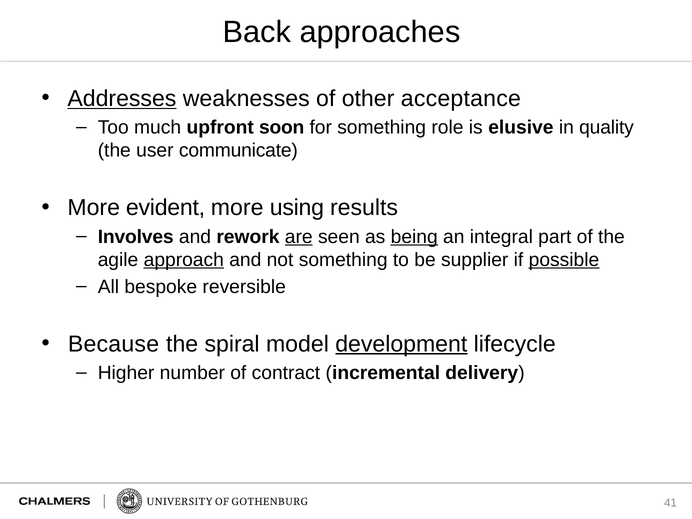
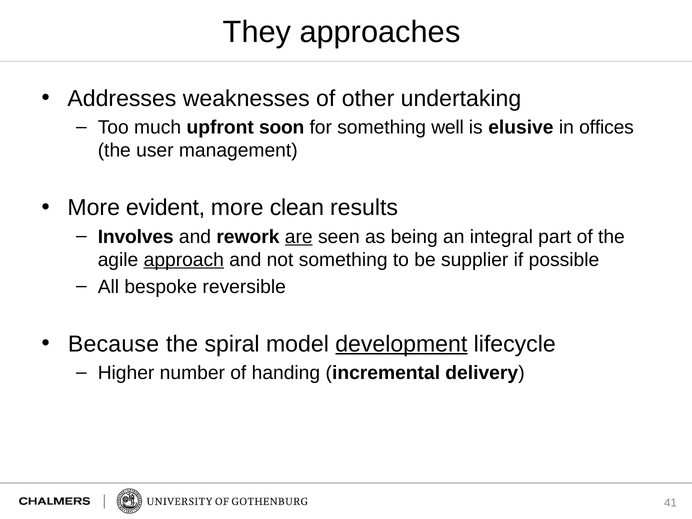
Back: Back -> They (257, 32)
Addresses underline: present -> none (122, 99)
acceptance: acceptance -> undertaking (461, 99)
role: role -> well (448, 128)
quality: quality -> offices (607, 128)
communicate: communicate -> management (238, 151)
using: using -> clean (297, 208)
being underline: present -> none (414, 237)
possible underline: present -> none (564, 260)
contract: contract -> handing (286, 373)
